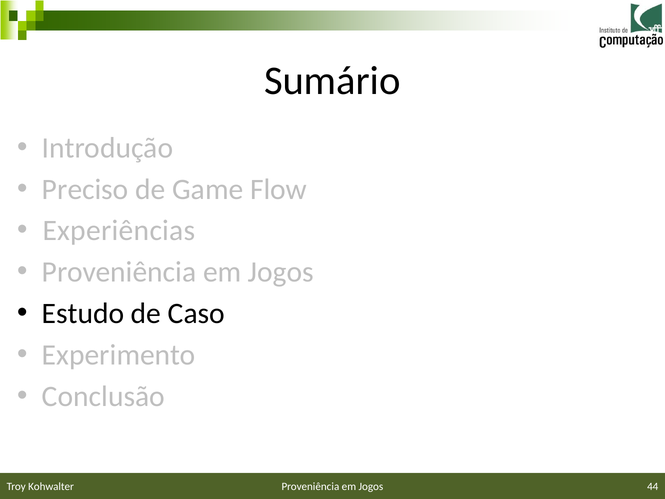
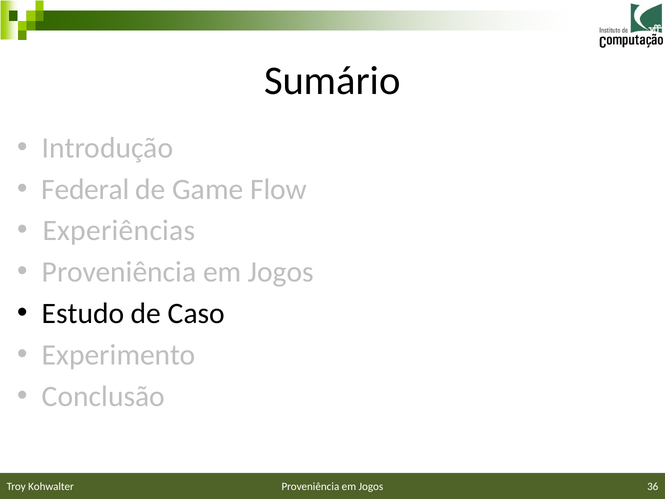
Preciso: Preciso -> Federal (85, 189)
44: 44 -> 36 (653, 486)
